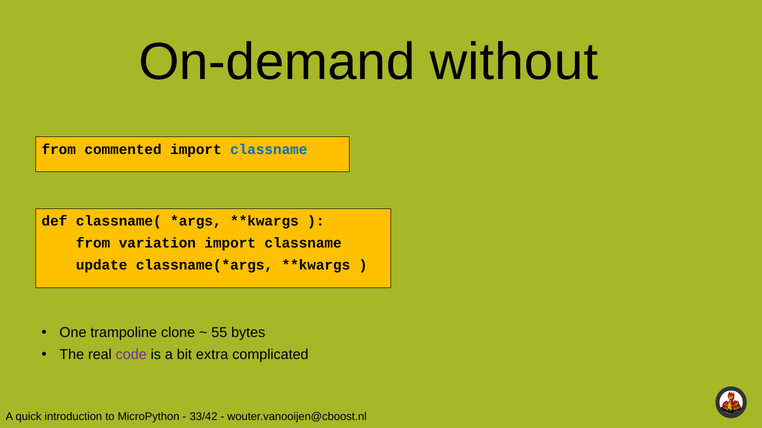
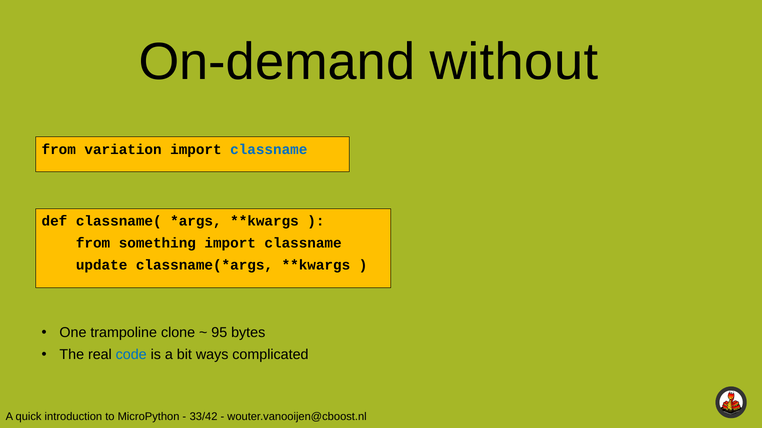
commented: commented -> variation (123, 150)
variation: variation -> something (157, 243)
55: 55 -> 95 (219, 333)
code colour: purple -> blue (131, 355)
extra: extra -> ways (212, 355)
